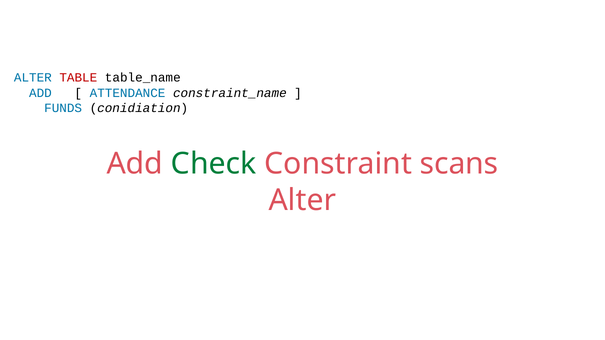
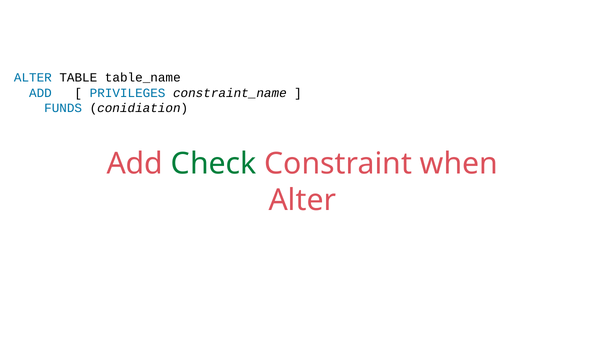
TABLE colour: red -> black (78, 78)
ATTENDANCE: ATTENDANCE -> PRIVILEGES (128, 93)
scans: scans -> when (459, 164)
